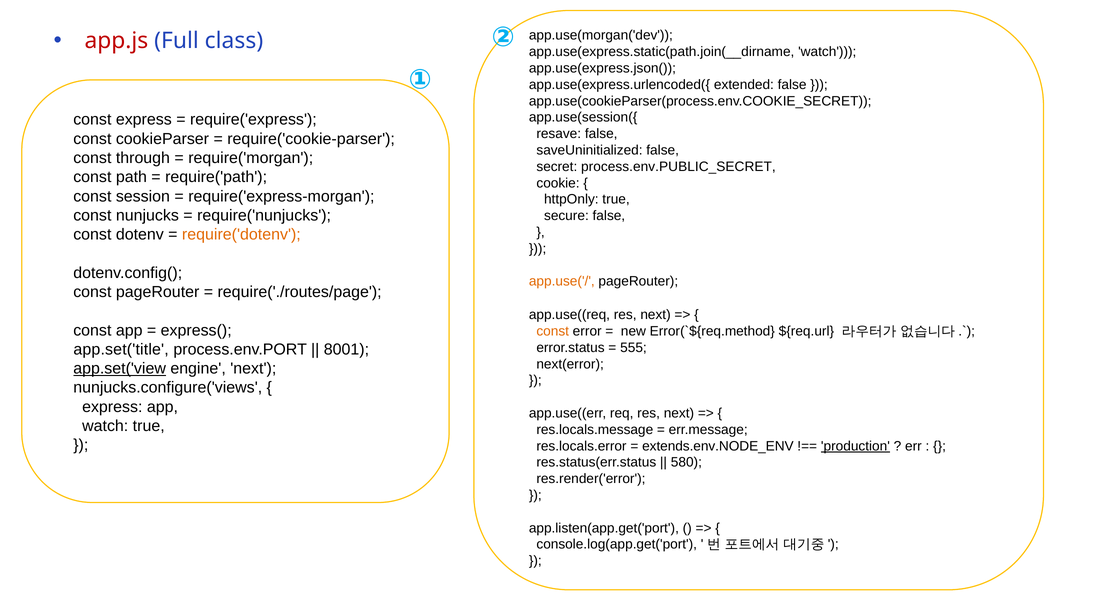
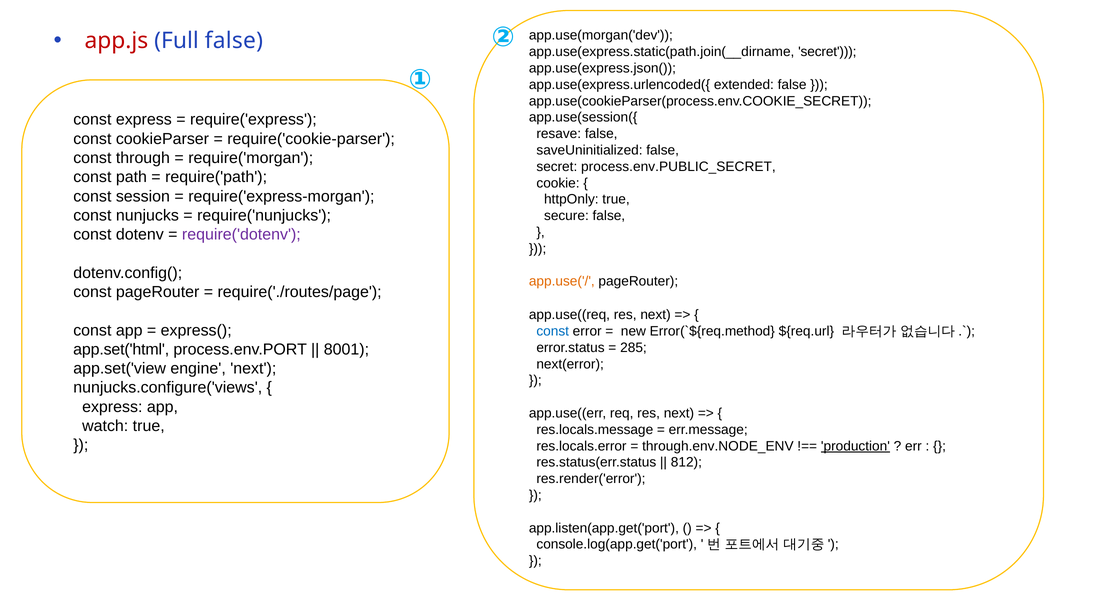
Full class: class -> false (234, 41)
app.use(express.static(path.join(__dirname watch: watch -> secret (827, 52)
require('dotenv colour: orange -> purple (241, 235)
const colour: orange -> blue (553, 331)
555: 555 -> 285 (633, 348)
app.set('title: app.set('title -> app.set('html (121, 350)
app.set('view underline: present -> none (120, 369)
extends.env.NODE_ENV: extends.env.NODE_ENV -> through.env.NODE_ENV (718, 446)
580: 580 -> 812 (686, 463)
